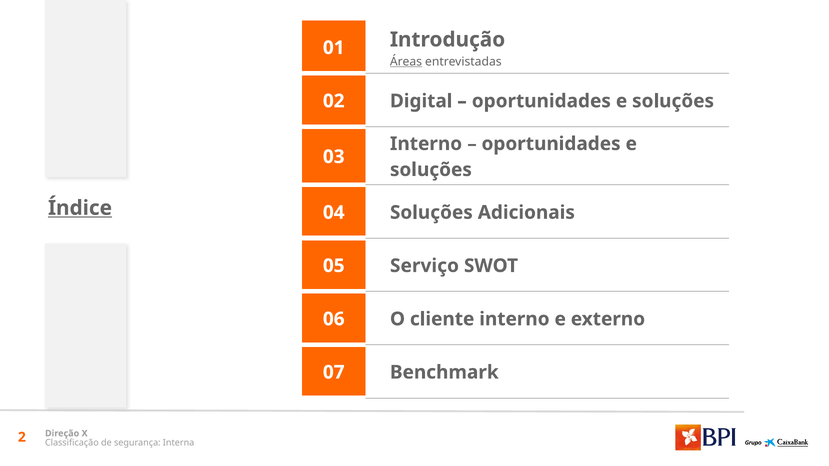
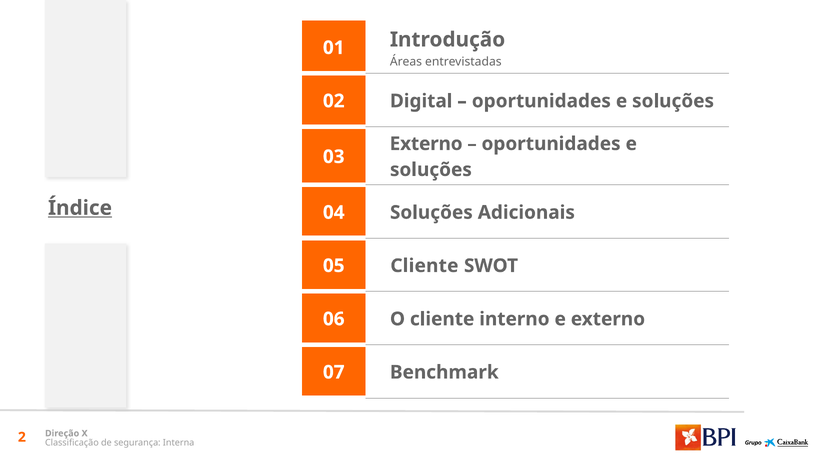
Áreas underline: present -> none (406, 62)
Interno: Interno -> Externo (426, 144)
05 Serviço: Serviço -> Cliente (424, 266)
